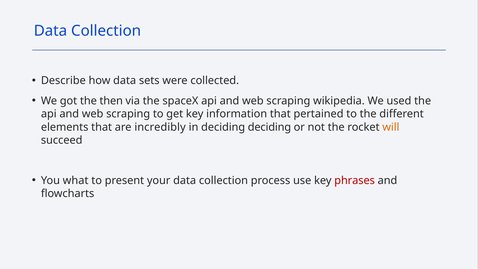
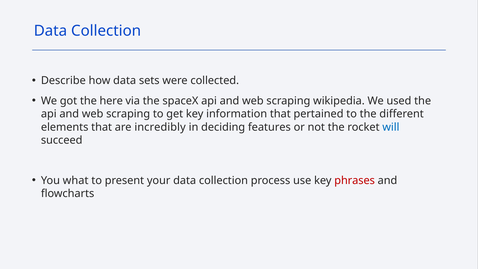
then: then -> here (111, 101)
deciding deciding: deciding -> features (269, 127)
will colour: orange -> blue (391, 127)
